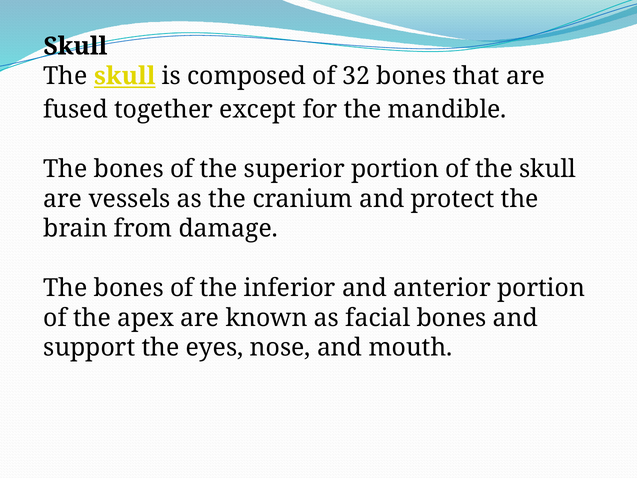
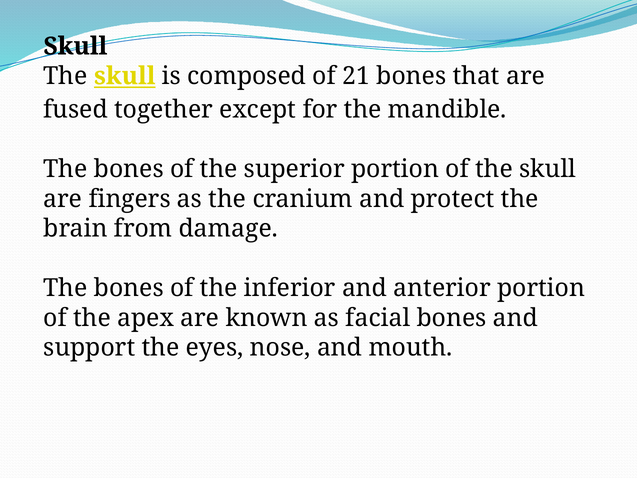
32: 32 -> 21 (356, 76)
vessels: vessels -> fingers (130, 199)
